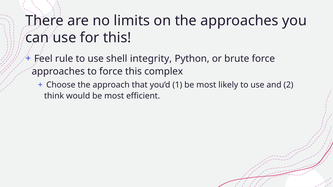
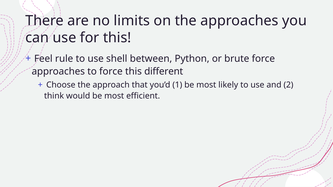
integrity: integrity -> between (151, 59)
complex: complex -> different (164, 72)
